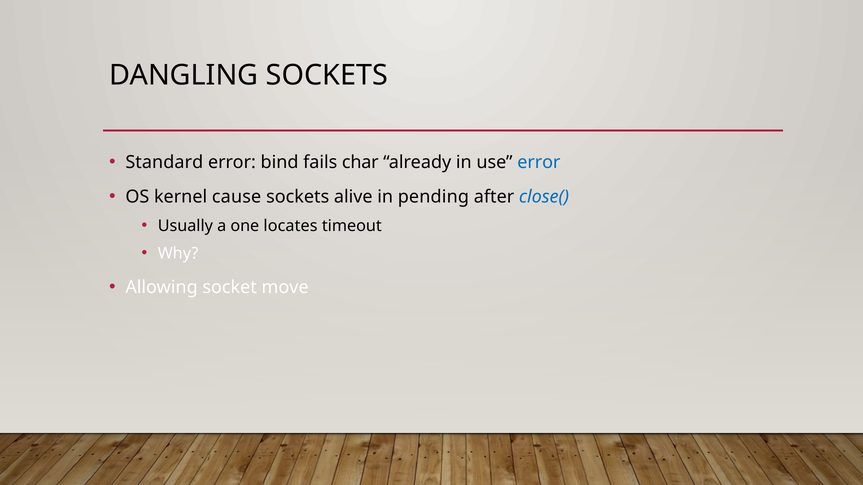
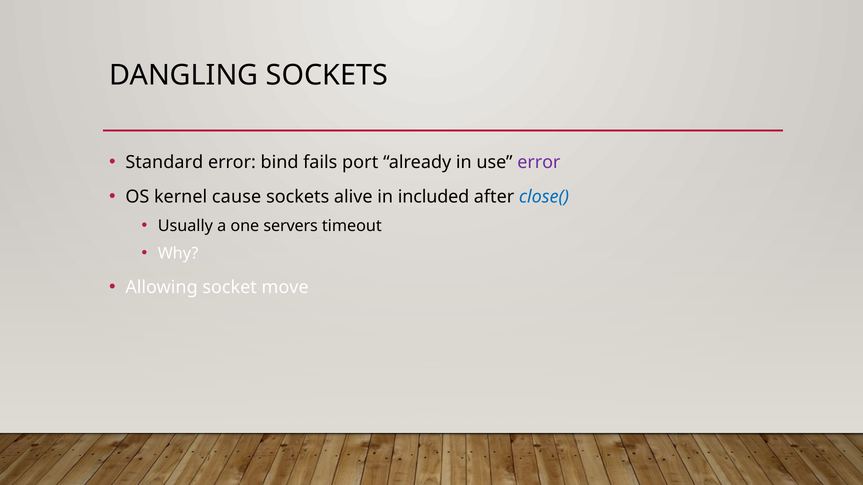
char: char -> port (360, 162)
error colour: blue -> purple (539, 162)
pending: pending -> included (434, 197)
locates: locates -> servers (291, 226)
